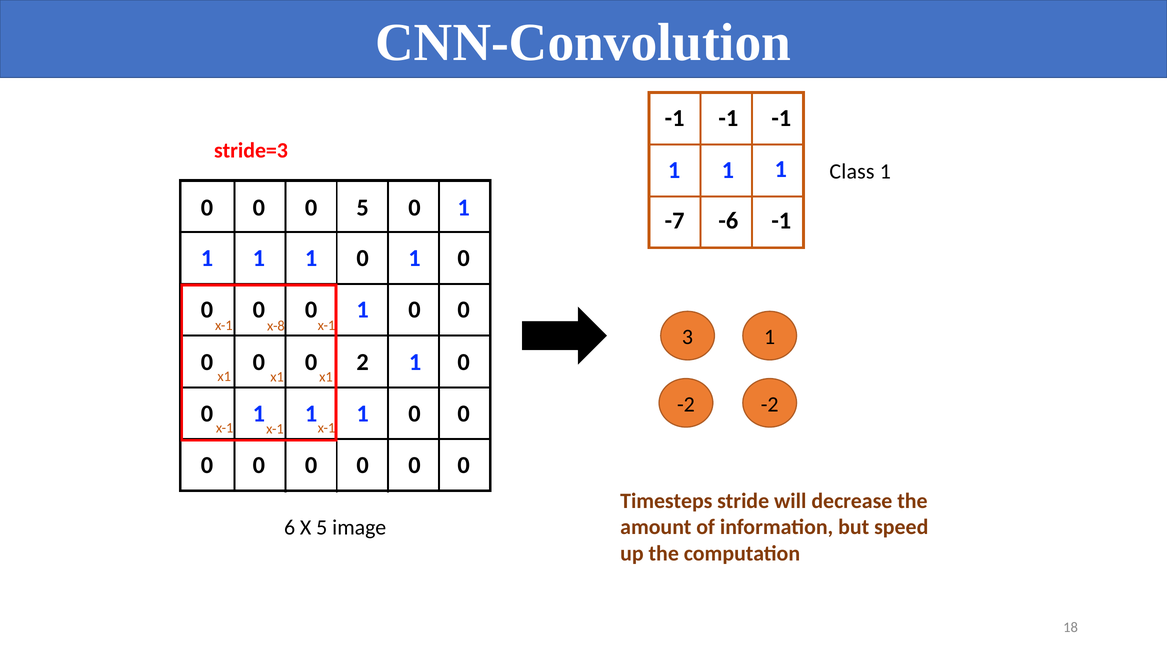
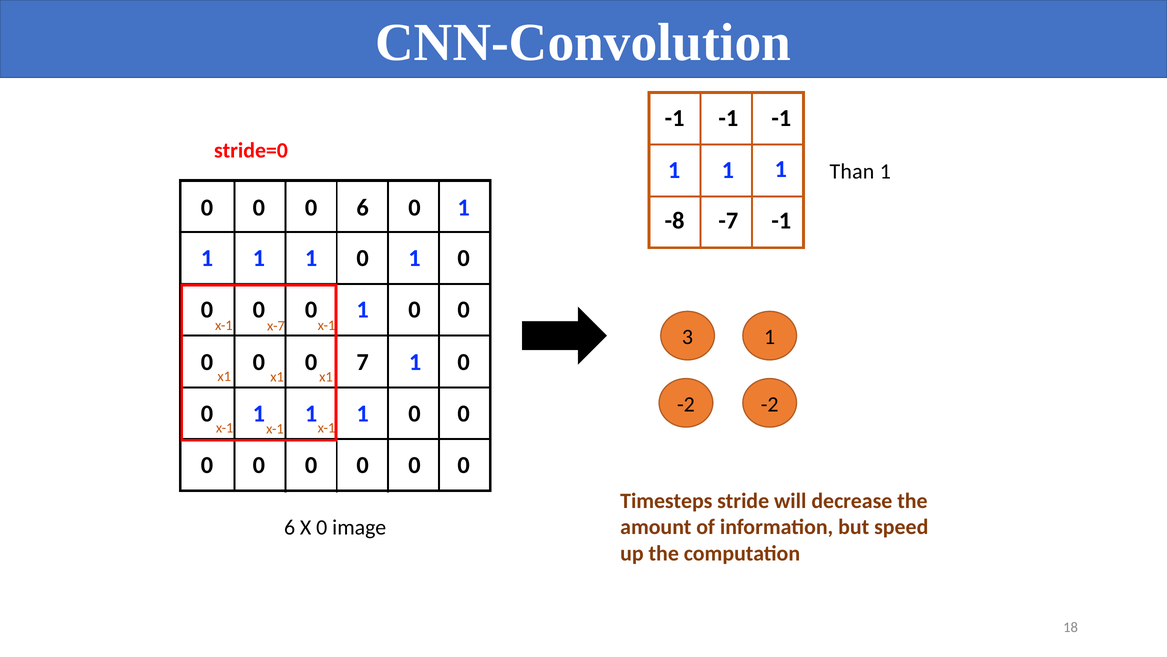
stride=3: stride=3 -> stride=0 (251, 151)
Class: Class -> Than (852, 171)
0 5: 5 -> 6 (363, 208)
-7: -7 -> -8 (675, 221)
-6: -6 -> -7 (728, 221)
x-8: x-8 -> x-7 (276, 326)
2: 2 -> 7 (363, 362)
X 5: 5 -> 0 (322, 527)
